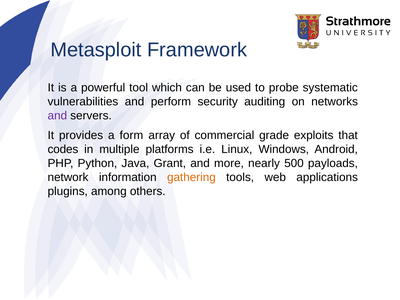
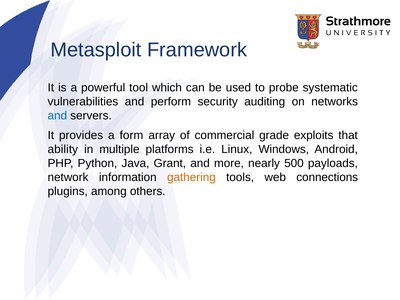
and colour: purple -> blue (57, 116)
codes: codes -> ability (63, 149)
applications: applications -> connections (327, 177)
